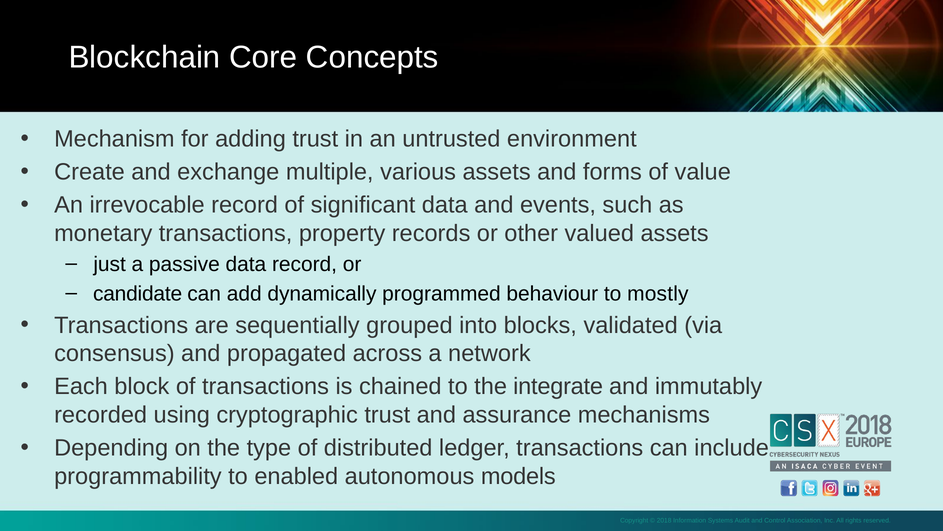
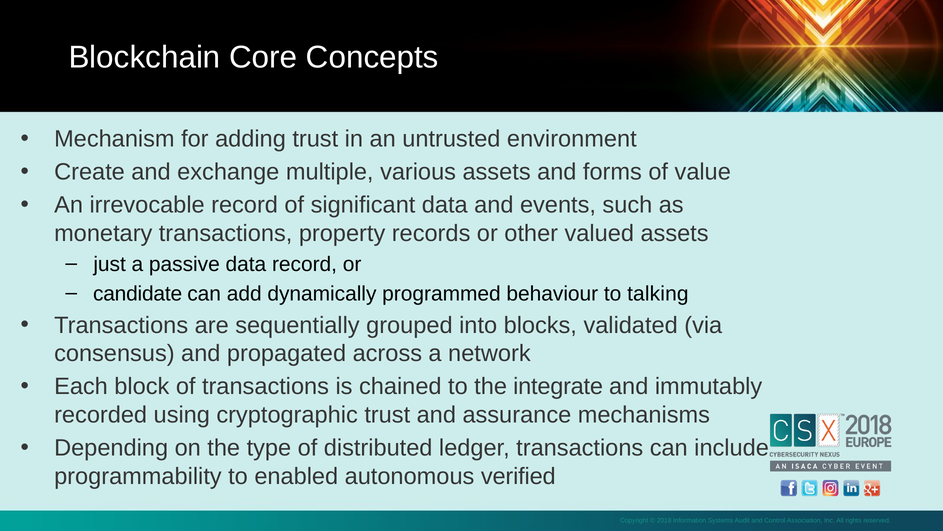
mostly: mostly -> talking (658, 293)
models: models -> verified (518, 476)
